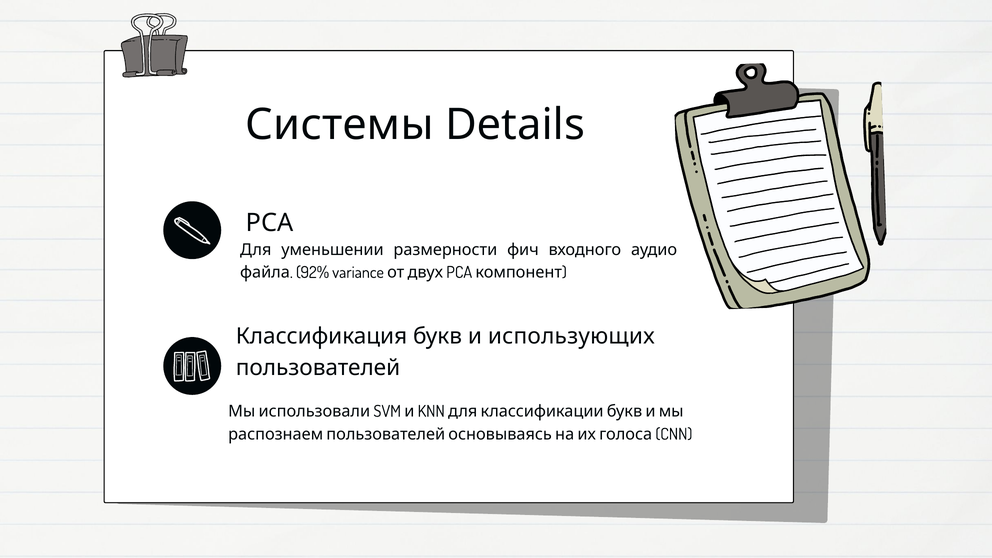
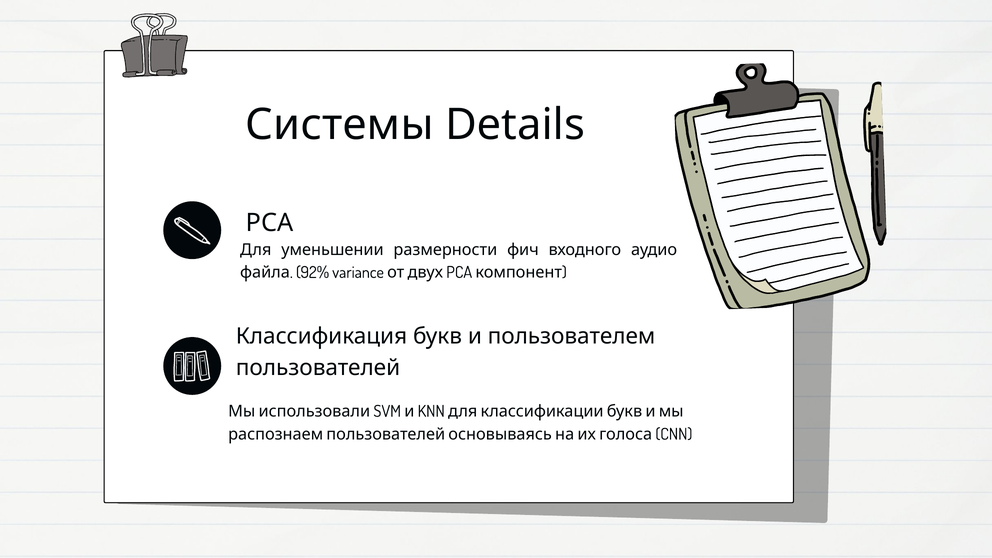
использующих: использующих -> пользователем (571, 336)
